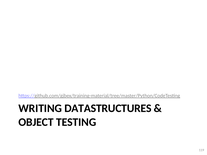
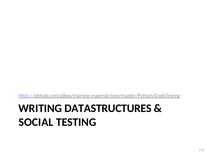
OBJECT: OBJECT -> SOCIAL (36, 122)
